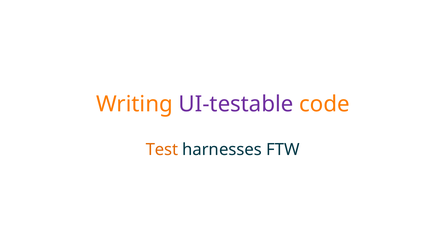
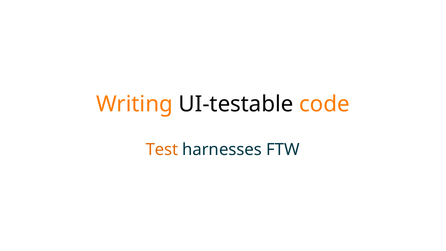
UI-testable colour: purple -> black (236, 104)
